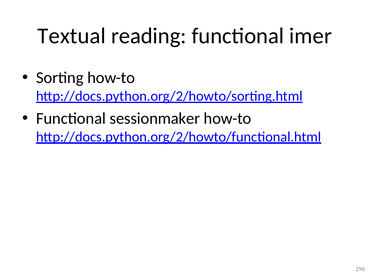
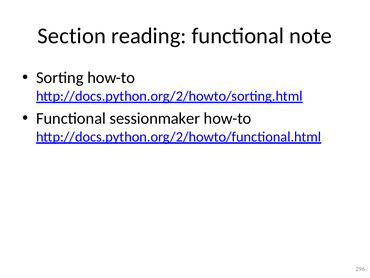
Textual: Textual -> Section (72, 36)
imer: imer -> note (311, 36)
